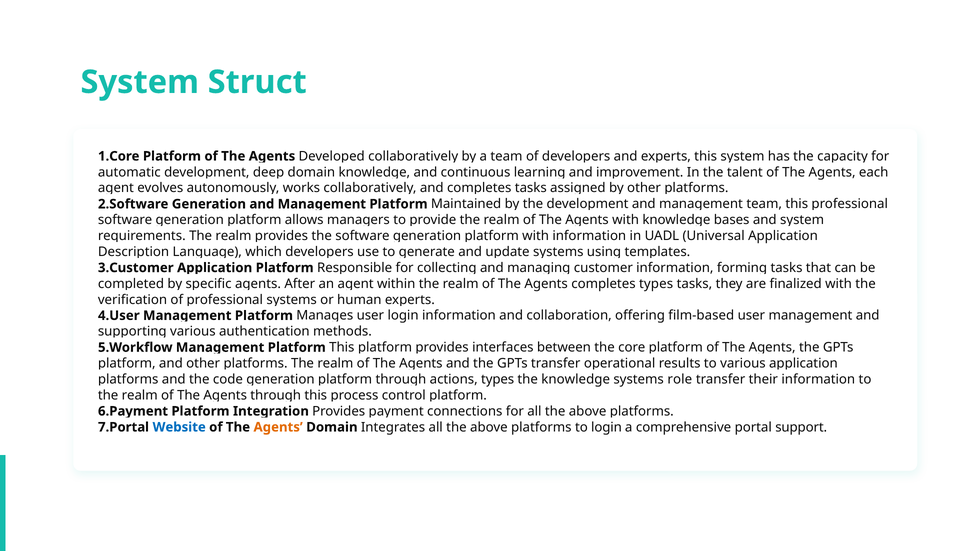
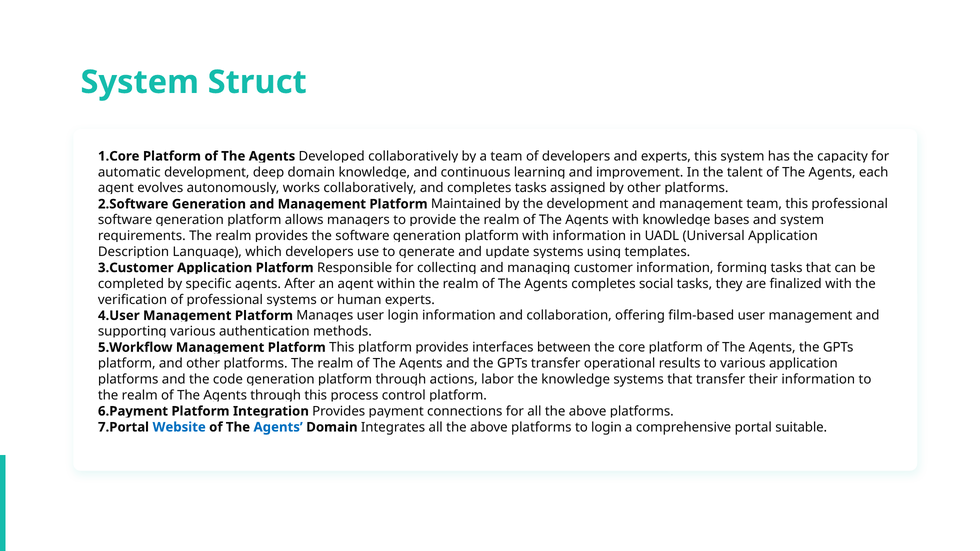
completes types: types -> social (656, 284)
types: types -> labor (498, 379)
systems role: role -> that (680, 379)
Agents colour: orange -> blue (278, 427)
support: support -> suitable (801, 427)
